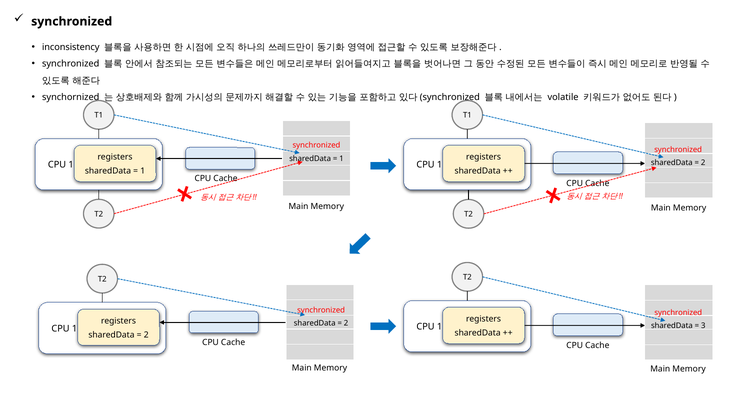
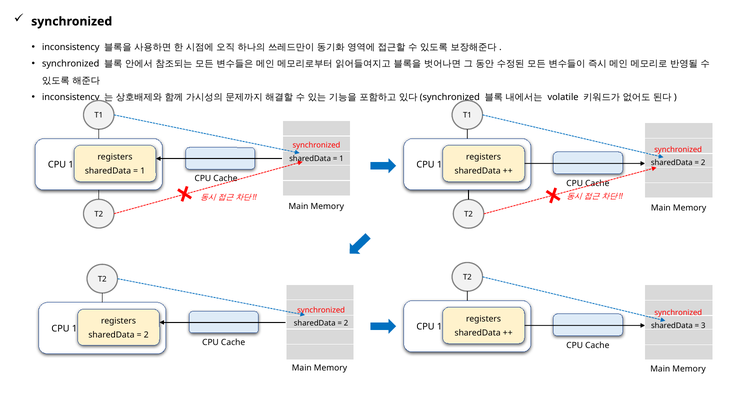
synchornized: synchornized -> inconsistency (71, 97)
